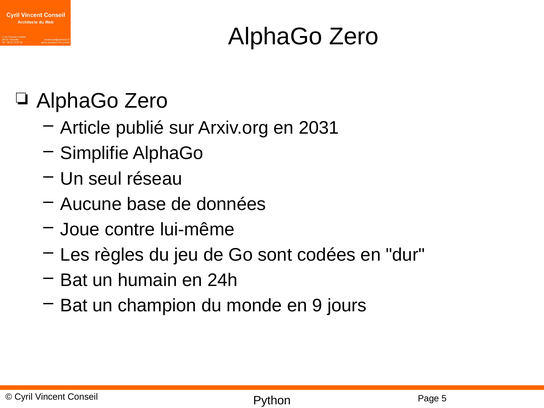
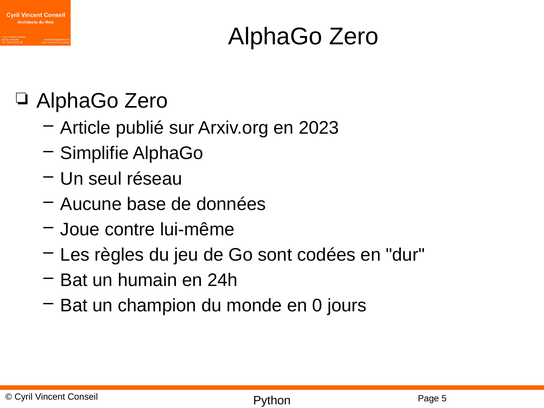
2031: 2031 -> 2023 (319, 128)
9: 9 -> 0 (317, 306)
